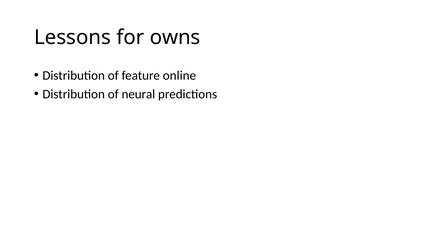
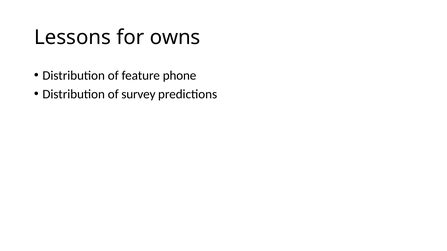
online: online -> phone (180, 76)
neural: neural -> survey (138, 94)
